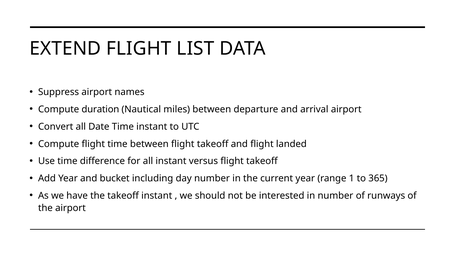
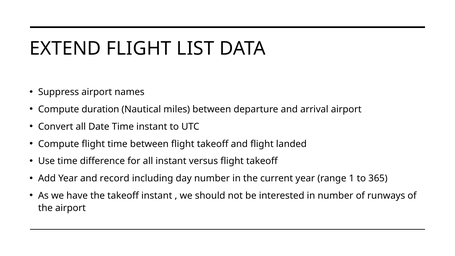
bucket: bucket -> record (115, 178)
